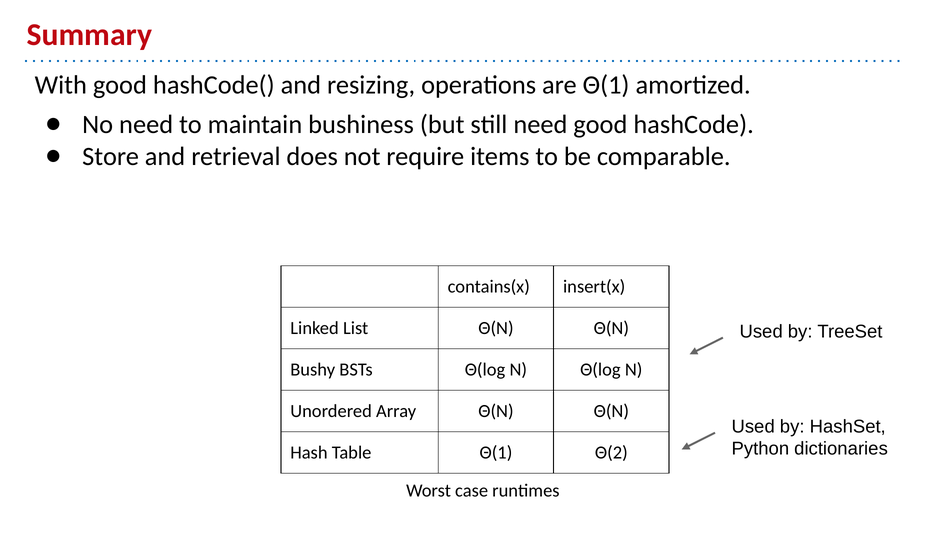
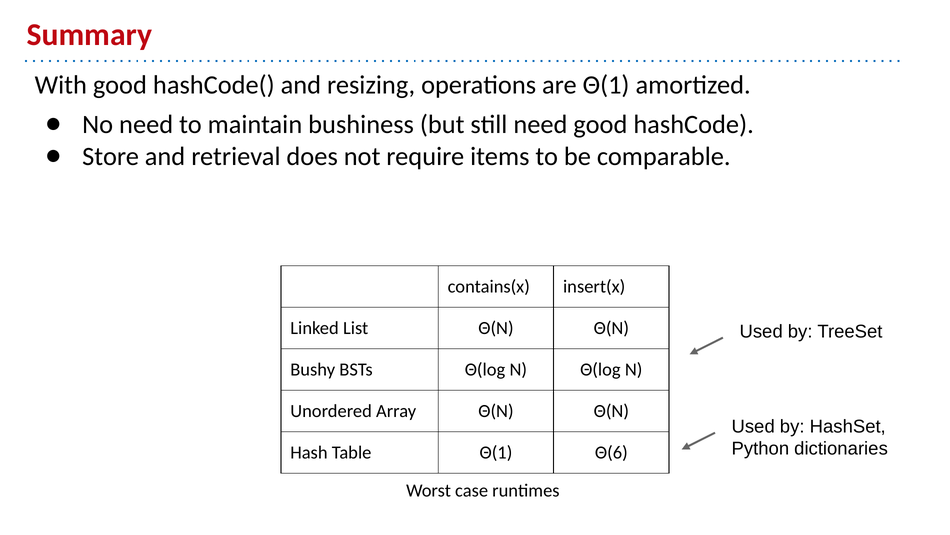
Θ(2: Θ(2 -> Θ(6 (611, 452)
